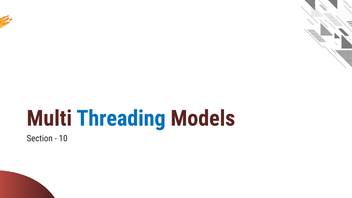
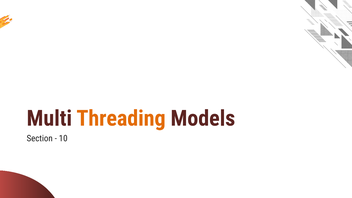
Threading colour: blue -> orange (121, 118)
